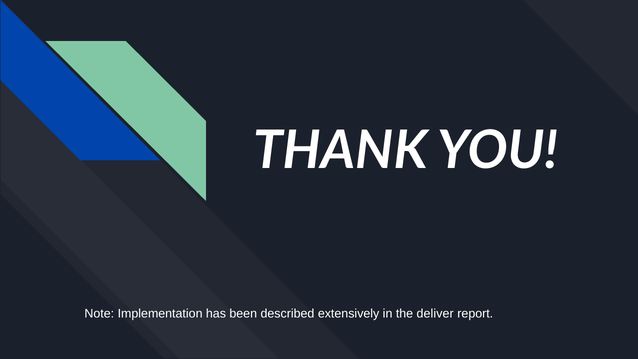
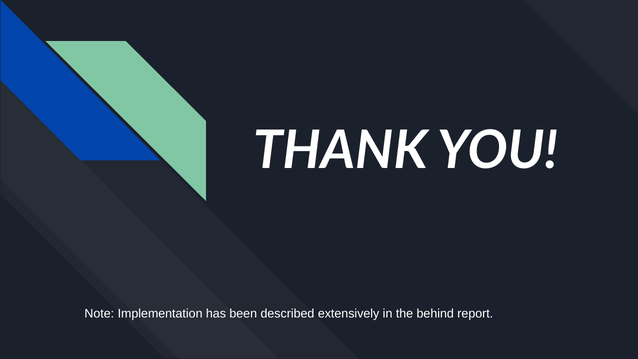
deliver: deliver -> behind (435, 314)
